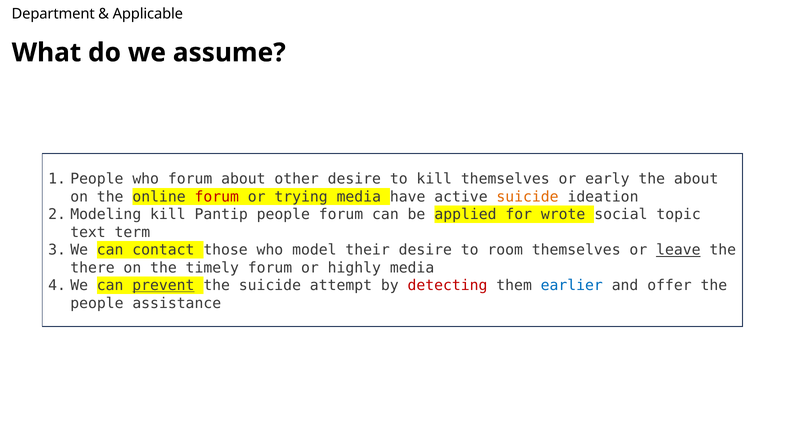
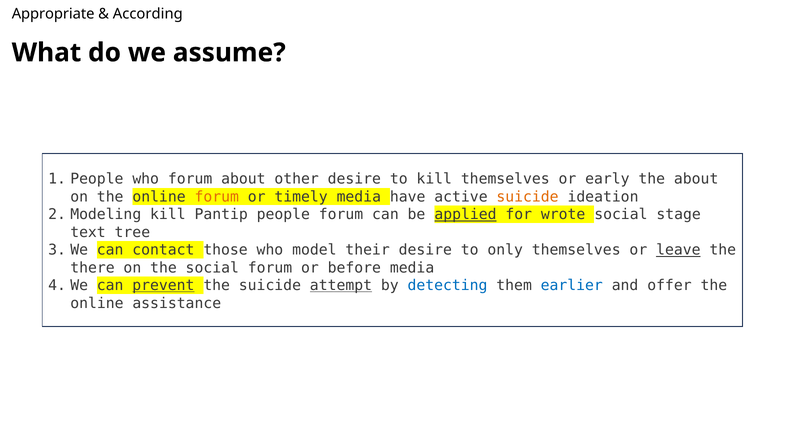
Department: Department -> Appropriate (53, 14)
Applicable: Applicable -> According (148, 14)
forum colour: red -> orange (217, 197)
trying: trying -> timely (301, 197)
applied underline: none -> present (466, 214)
topic: topic -> stage (679, 214)
term: term -> tree (132, 232)
room: room -> only (505, 250)
the timely: timely -> social (212, 268)
highly: highly -> before (354, 268)
attempt underline: none -> present (341, 285)
detecting colour: red -> blue (448, 285)
people: people -> online (97, 303)
